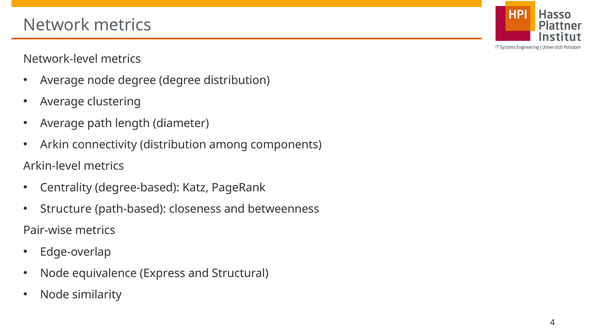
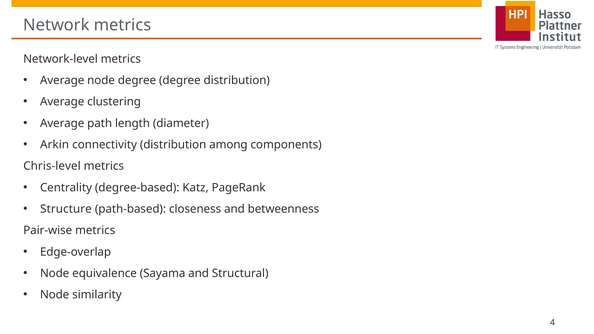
Arkin-level: Arkin-level -> Chris-level (52, 166)
Express: Express -> Sayama (163, 273)
